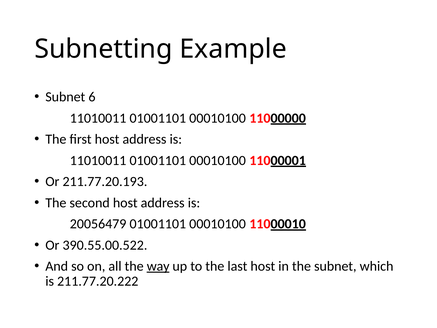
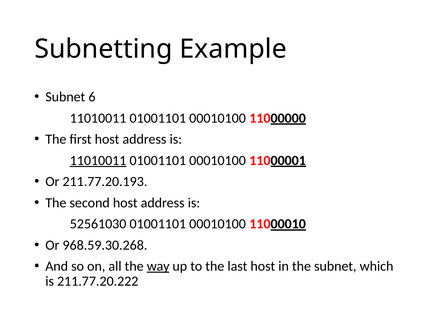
11010011 underline: none -> present (98, 160)
20056479: 20056479 -> 52561030 (98, 224)
390.55.00.522: 390.55.00.522 -> 968.59.30.268 (105, 245)
